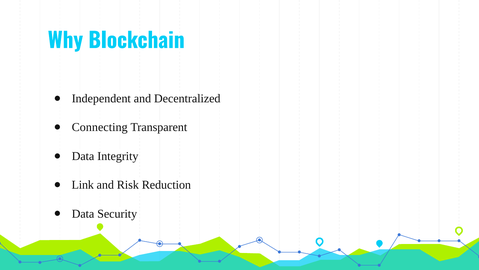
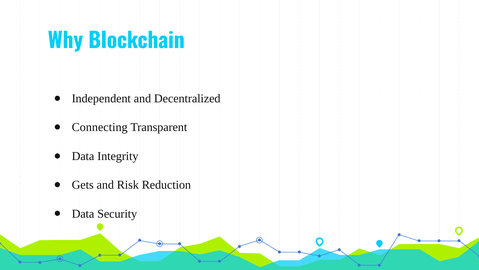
Link: Link -> Gets (83, 185)
